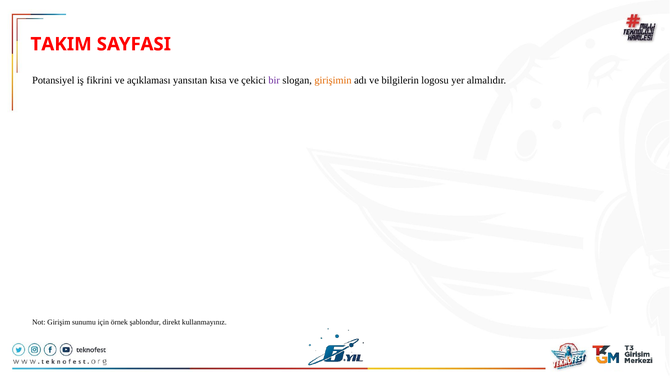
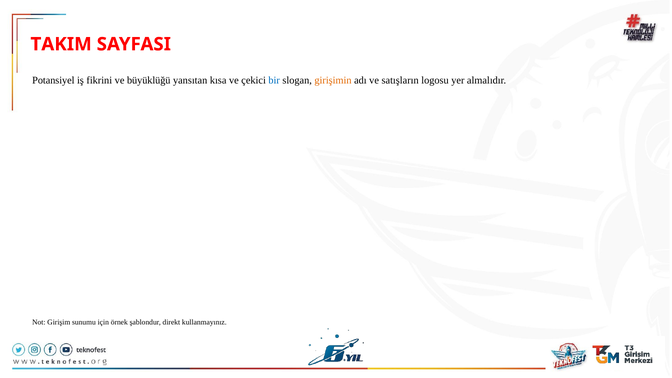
açıklaması: açıklaması -> büyüklüğü (149, 80)
bir colour: purple -> blue (274, 80)
bilgilerin: bilgilerin -> satışların (400, 80)
